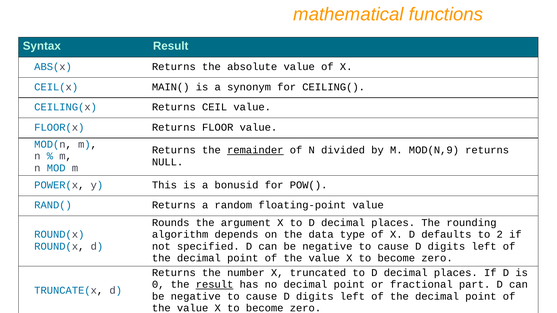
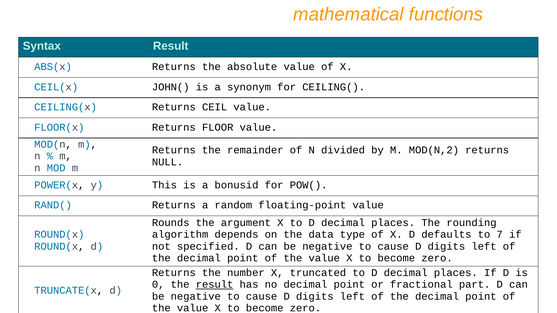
MAIN(: MAIN( -> JOHN( (171, 87)
remainder underline: present -> none (255, 150)
MOD(N,9: MOD(N,9 -> MOD(N,2 (434, 150)
2: 2 -> 7 (500, 235)
